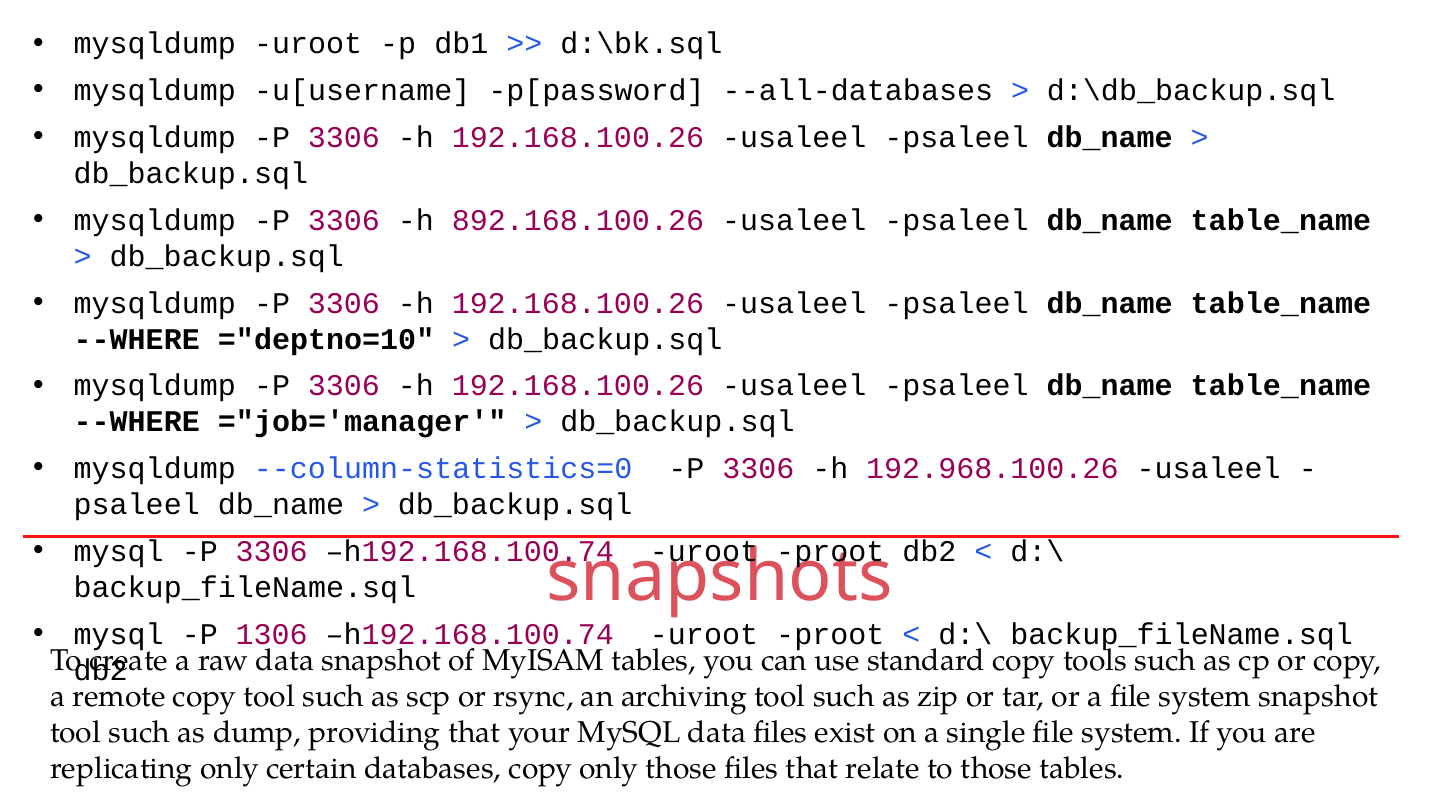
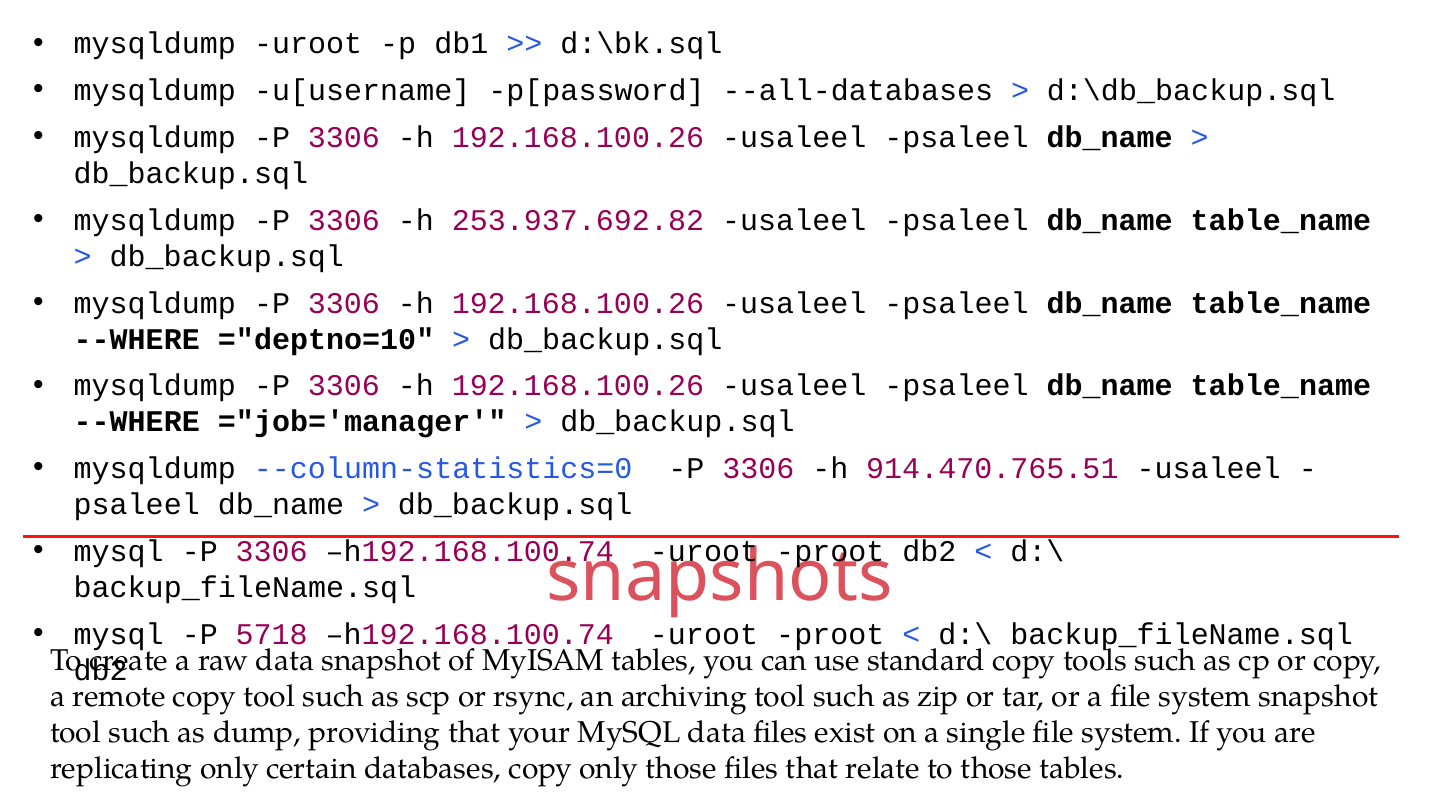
892.168.100.26: 892.168.100.26 -> 253.937.692.82 (578, 220)
192.968.100.26: 192.968.100.26 -> 914.470.765.51 (992, 468)
1306: 1306 -> 5718 (272, 634)
